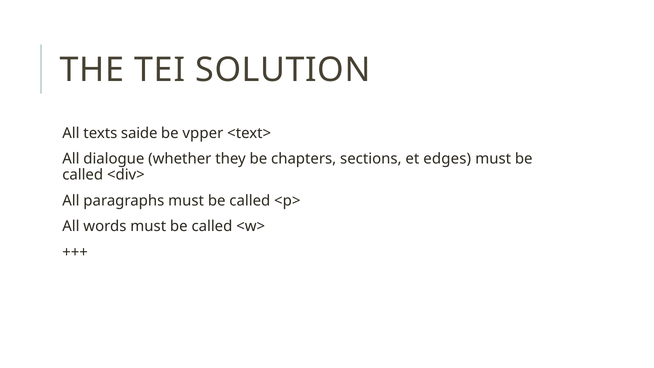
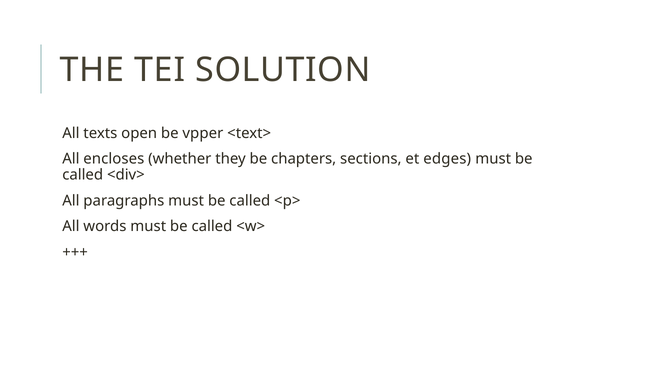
saide: saide -> open (139, 133)
dialogue: dialogue -> encloses (114, 159)
